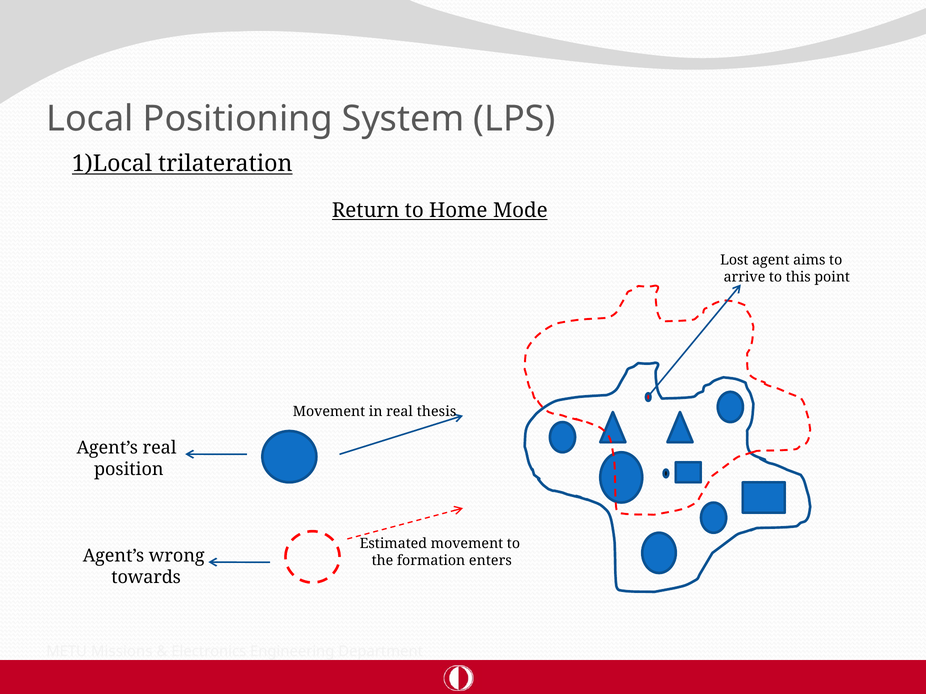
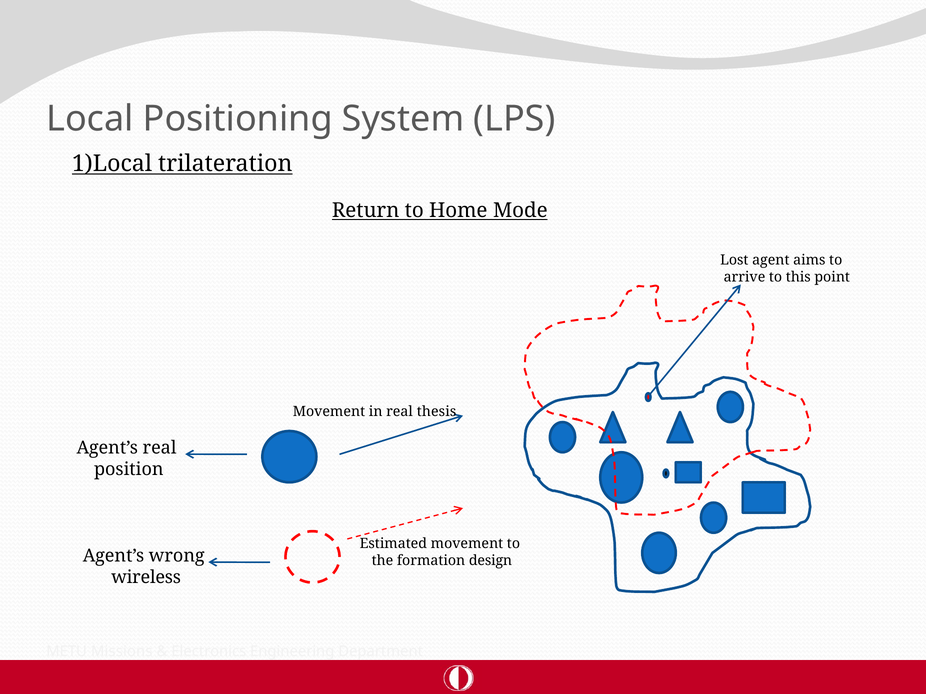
enters: enters -> design (491, 561)
towards: towards -> wireless (146, 578)
